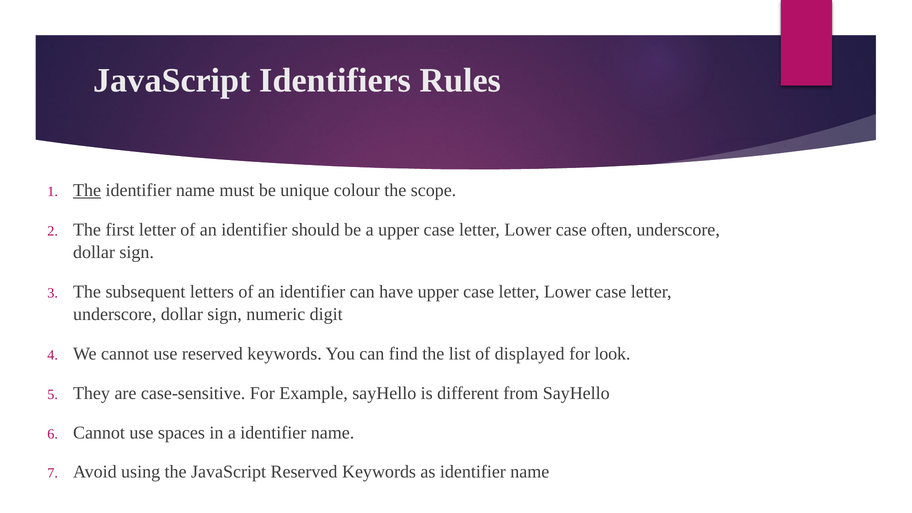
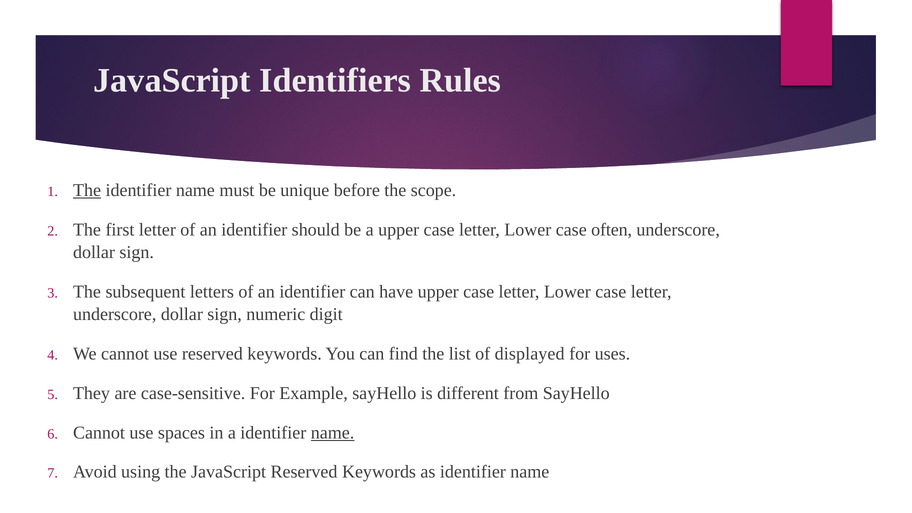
colour: colour -> before (357, 190)
look: look -> uses (612, 354)
name underline: none -> present (333, 433)
